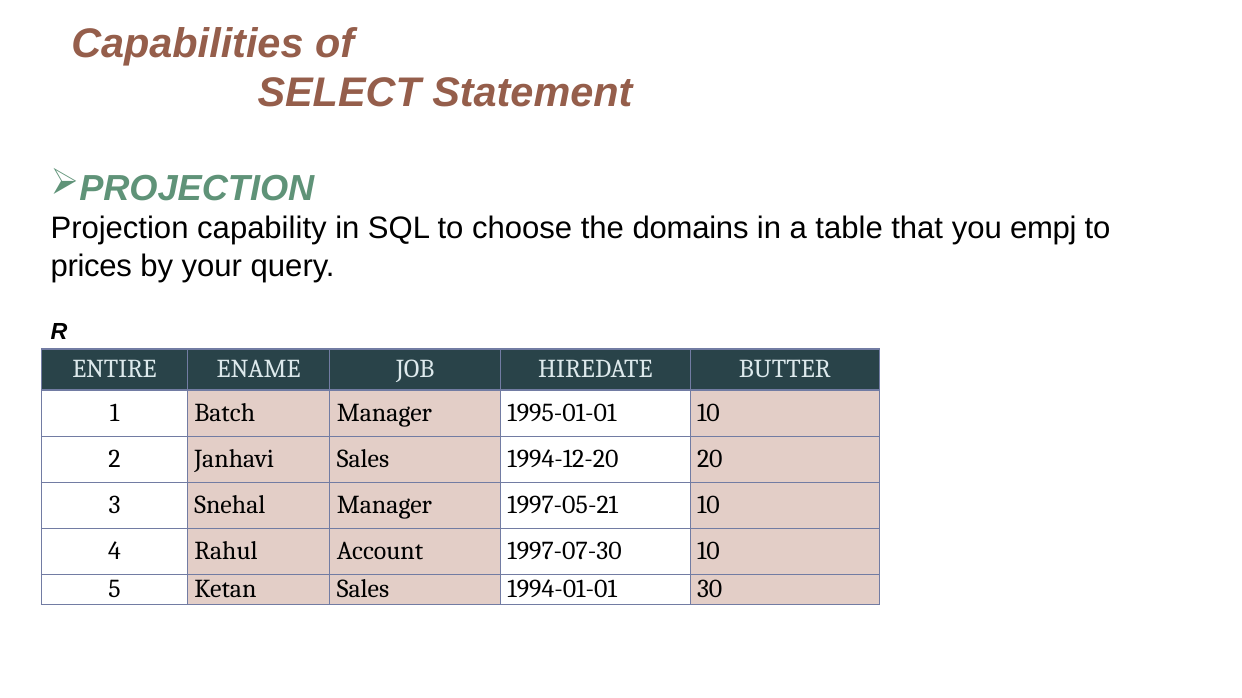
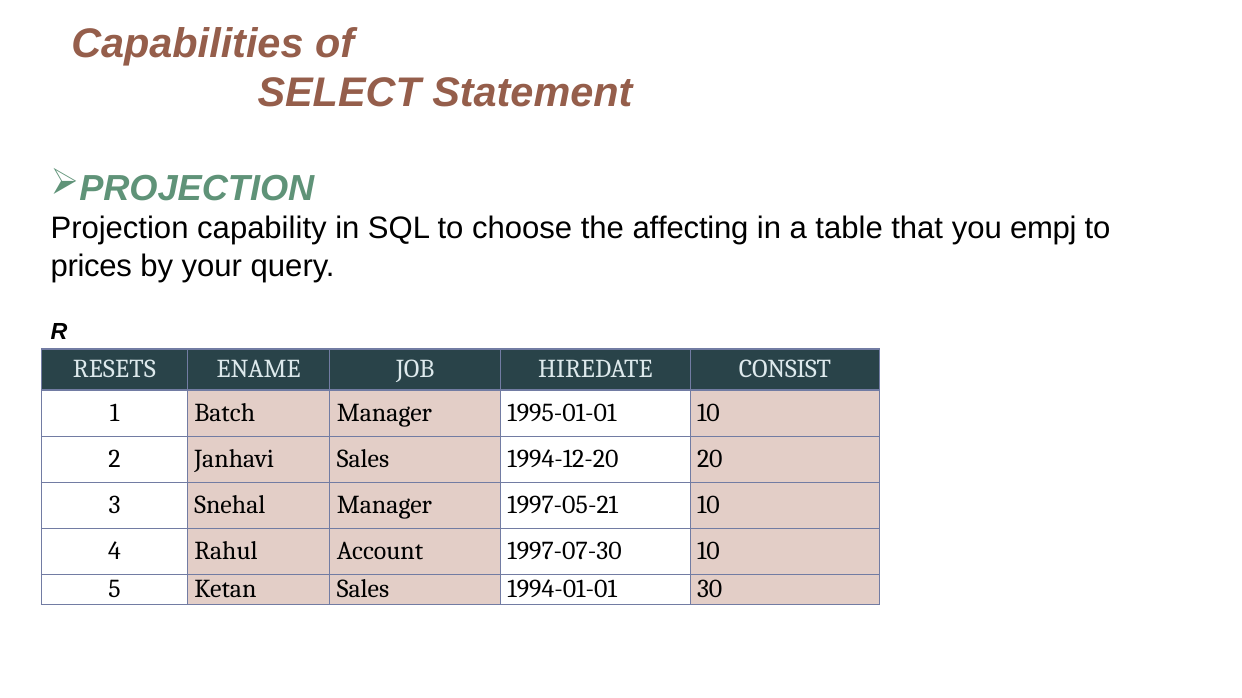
domains: domains -> affecting (691, 229)
ENTIRE: ENTIRE -> RESETS (114, 370)
BUTTER: BUTTER -> CONSIST (785, 370)
